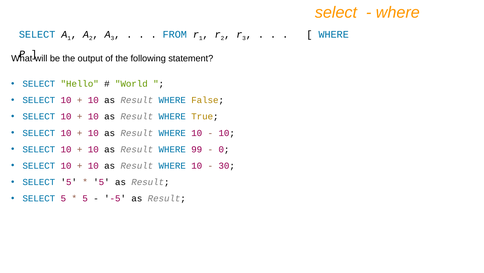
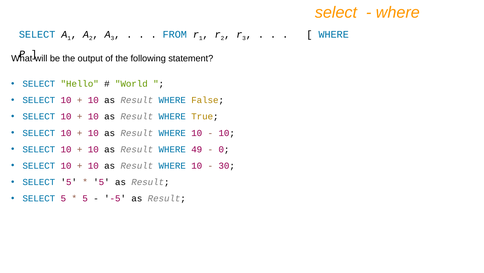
99: 99 -> 49 (197, 149)
